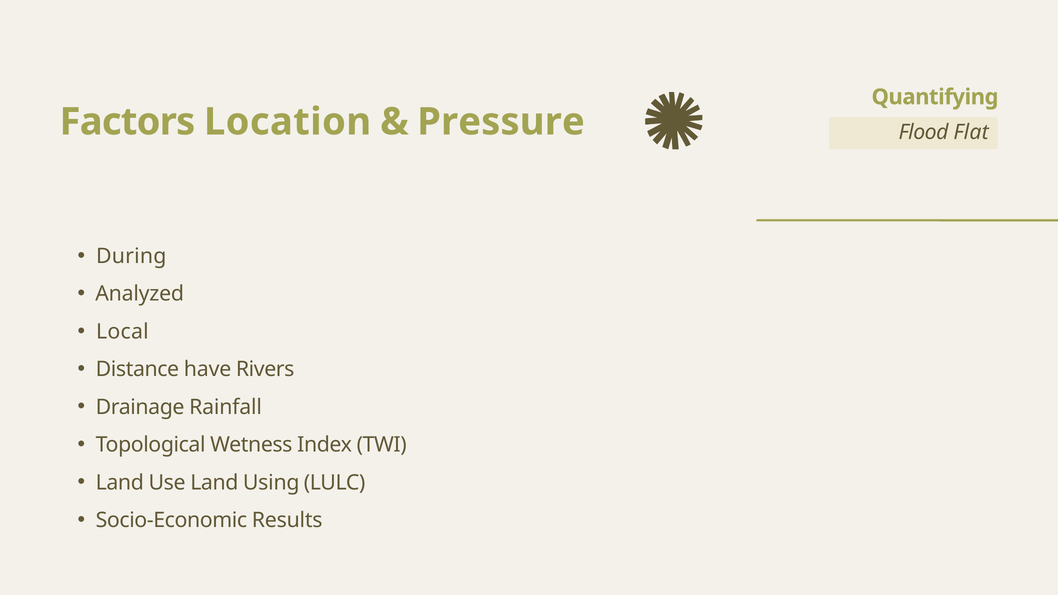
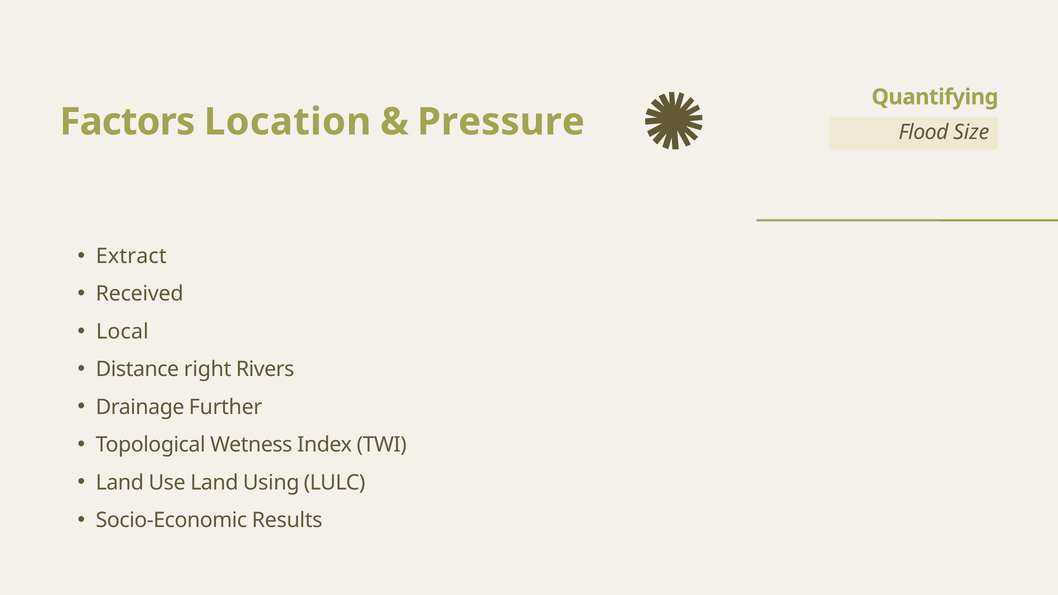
Flat: Flat -> Size (971, 132)
During: During -> Extract (131, 256)
Analyzed: Analyzed -> Received (140, 294)
have: have -> right (208, 369)
Rainfall: Rainfall -> Further (226, 407)
